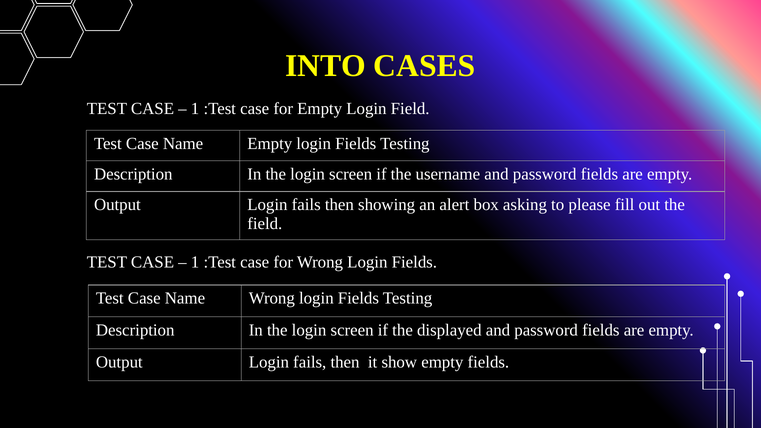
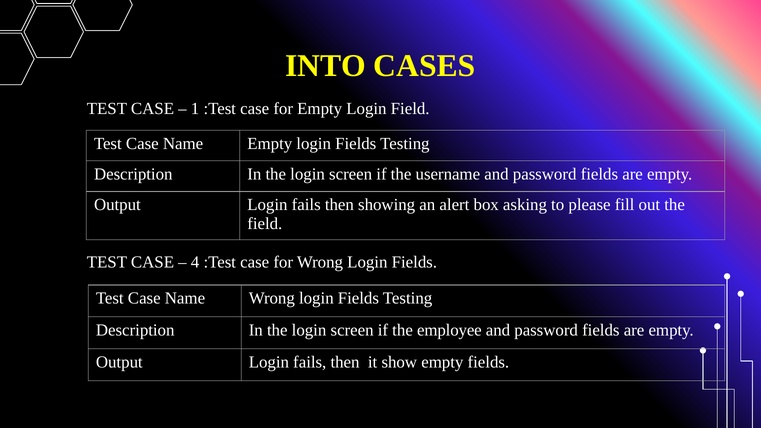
1: 1 -> 4 (195, 262)
displayed: displayed -> employee (449, 330)
